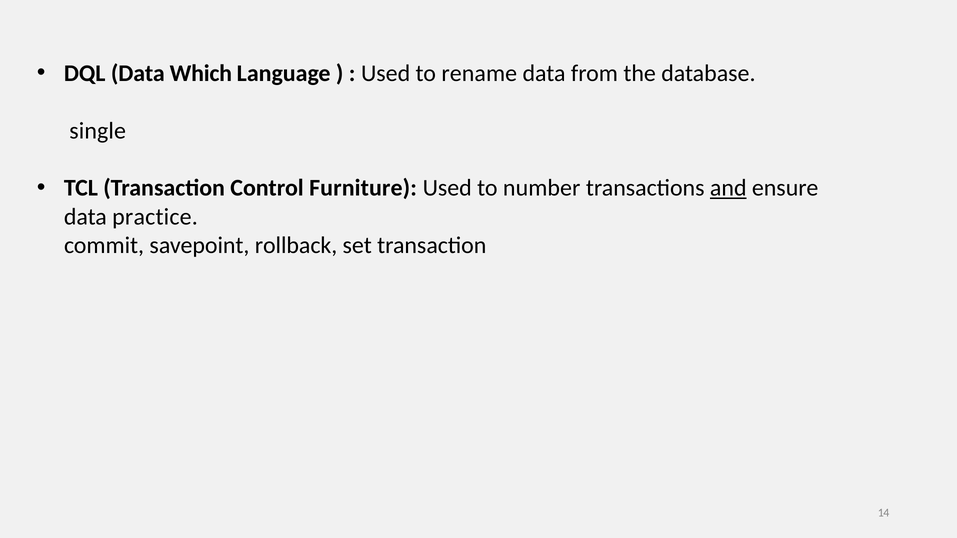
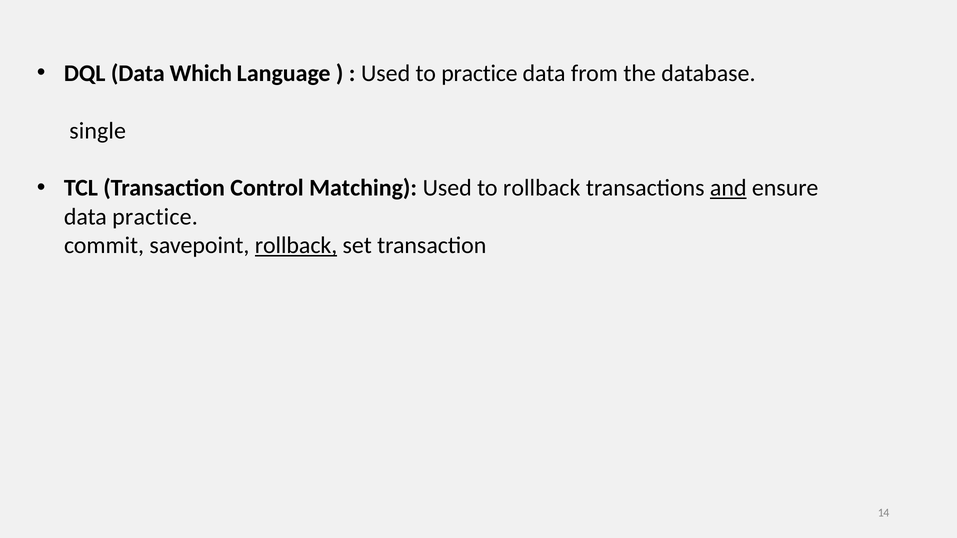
to rename: rename -> practice (479, 73)
Furniture: Furniture -> Matching (363, 188)
to number: number -> rollback (542, 188)
rollback underline: none -> present (296, 246)
